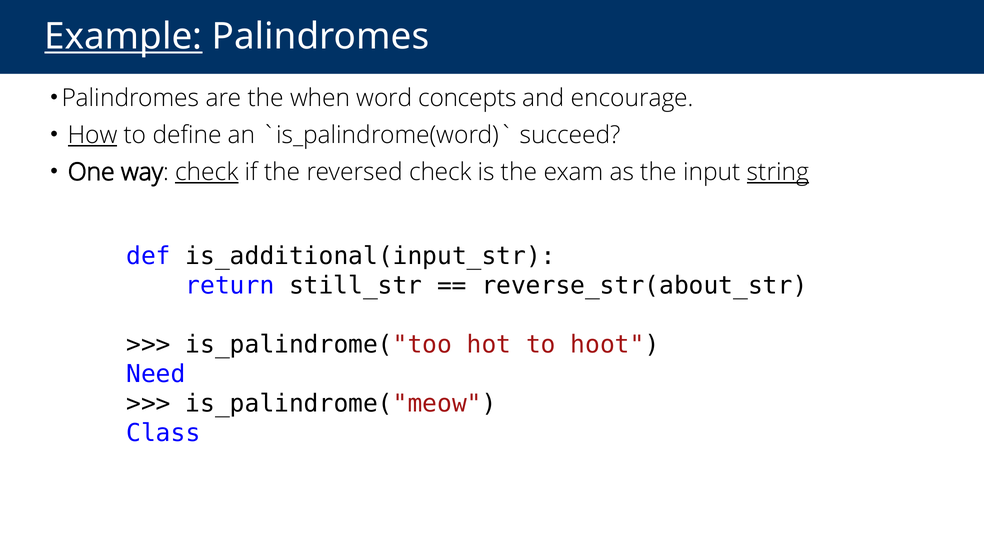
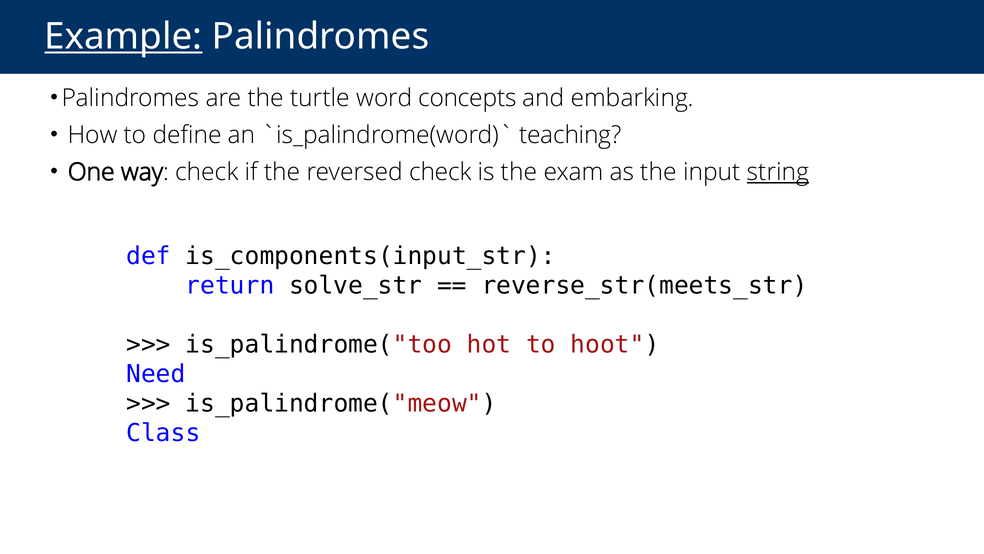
when: when -> turtle (320, 98)
encourage: encourage -> embarking (632, 98)
How underline: present -> none (93, 135)
succeed: succeed -> teaching (570, 135)
check underline: present -> none (207, 172)
is_additional(input_str: is_additional(input_str -> is_components(input_str (371, 256)
still_str: still_str -> solve_str (356, 285)
reverse_str(about_str: reverse_str(about_str -> reverse_str(meets_str (644, 285)
